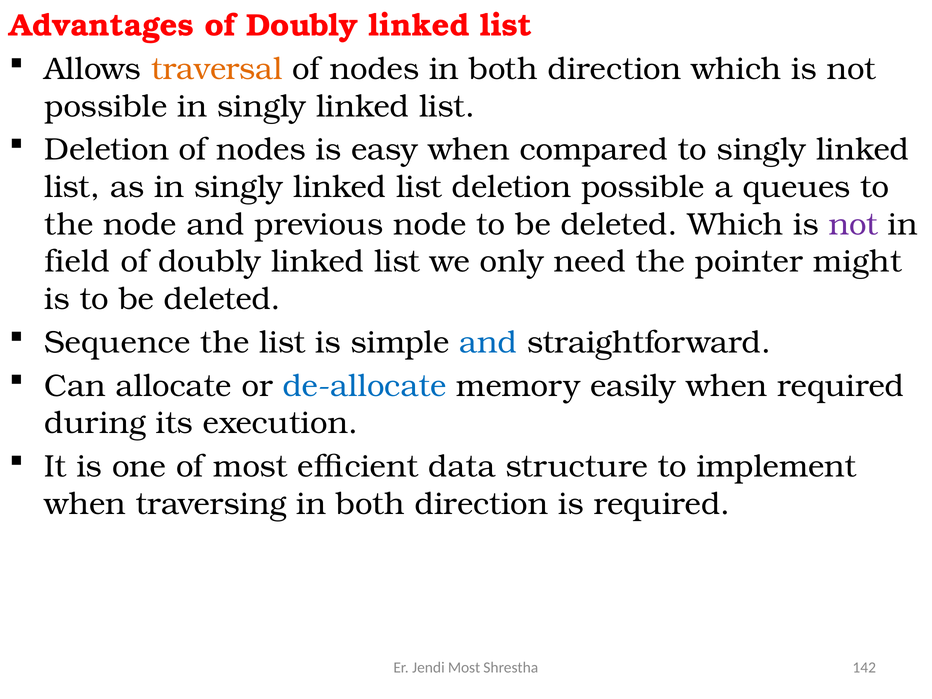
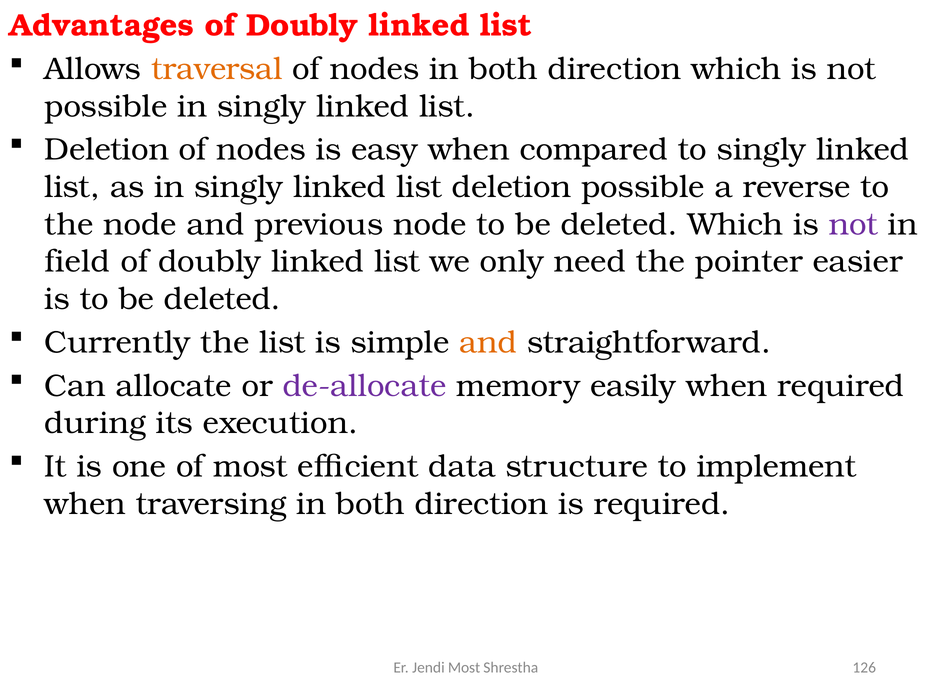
queues: queues -> reverse (796, 187)
might: might -> easier (858, 262)
Sequence: Sequence -> Currently (117, 342)
and colour: blue -> orange (488, 342)
de-allocate colour: blue -> purple (365, 386)
142: 142 -> 126 (864, 667)
